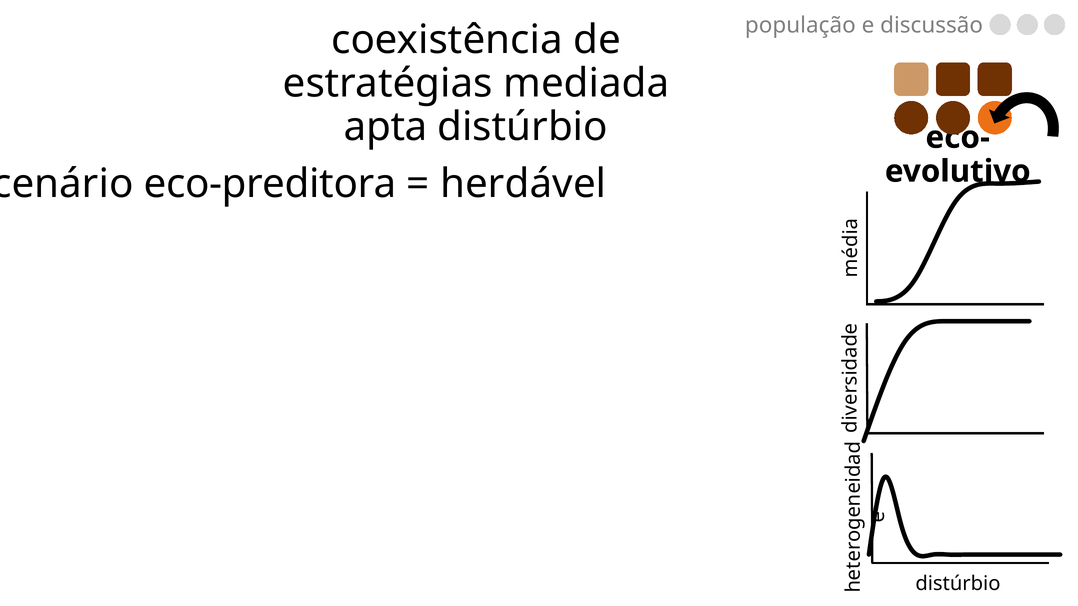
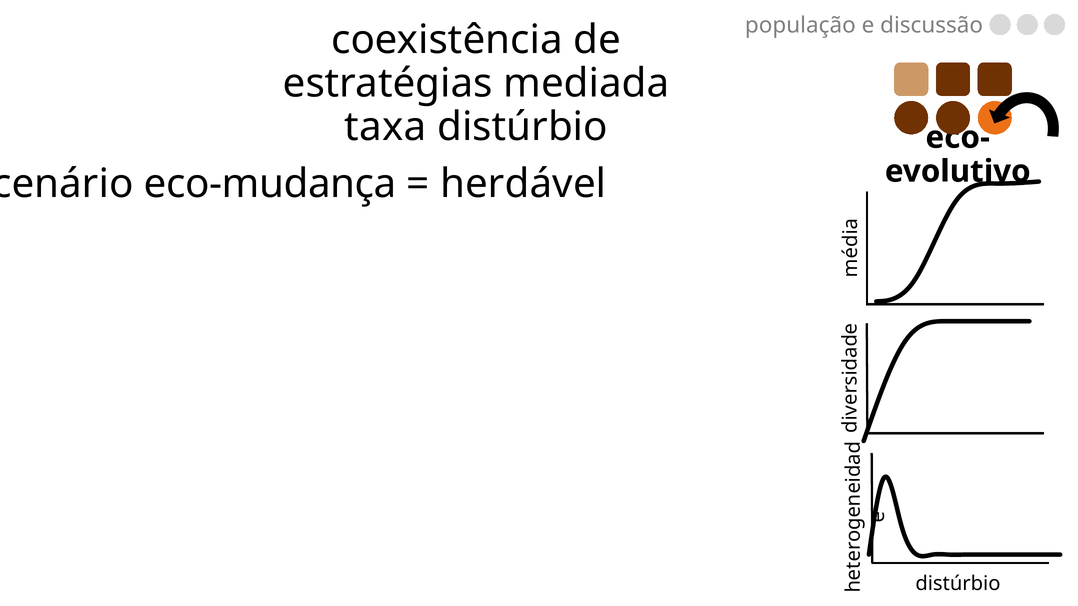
apta: apta -> taxa (385, 127)
eco-preditora: eco-preditora -> eco-mudança (270, 184)
